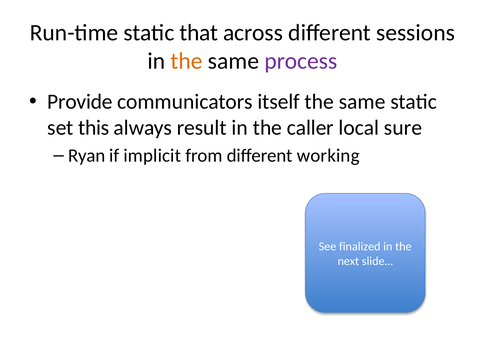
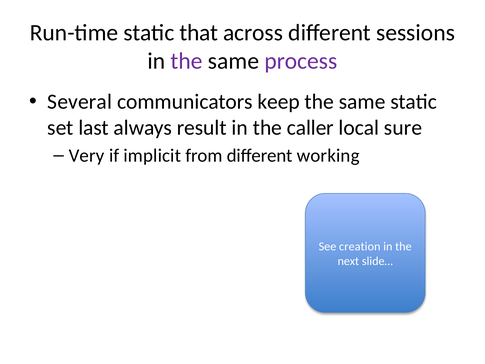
the colour: orange -> purple (187, 61)
Provide: Provide -> Several (80, 102)
itself: itself -> keep (279, 102)
this: this -> last (94, 128)
Ryan: Ryan -> Very (87, 155)
finalized: finalized -> creation (360, 246)
